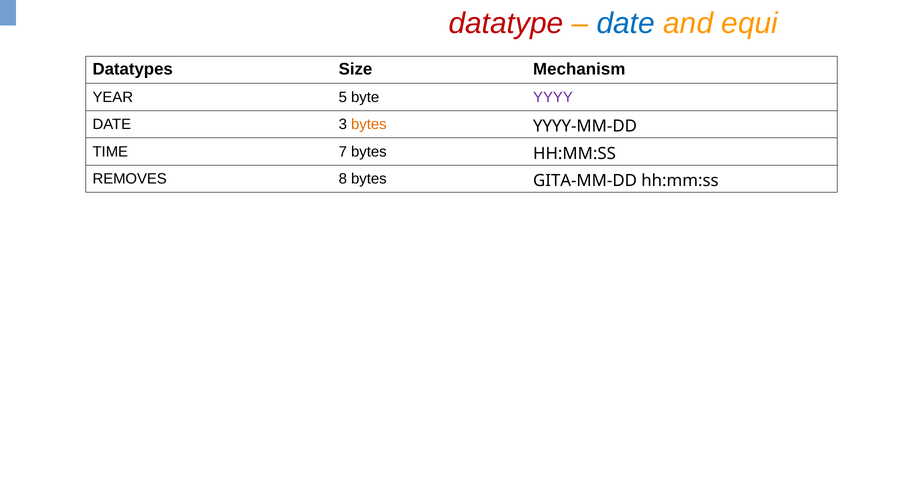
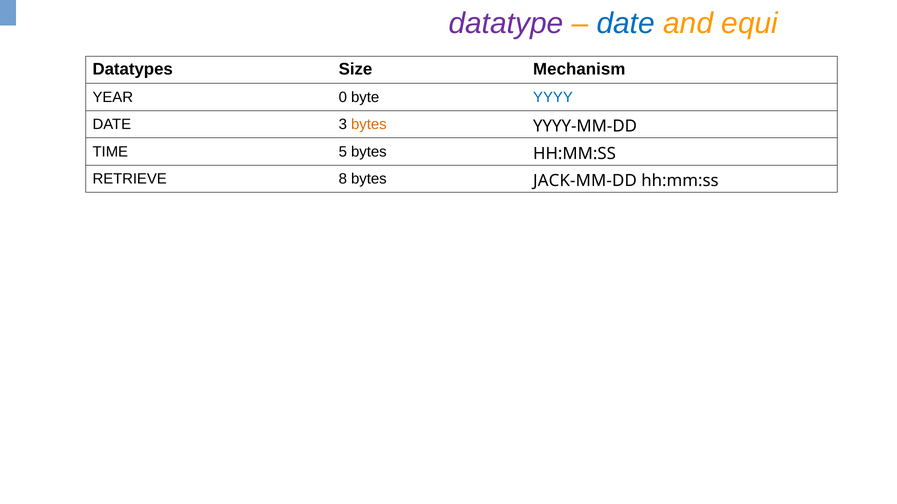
datatype colour: red -> purple (506, 23)
5: 5 -> 0 (343, 97)
YYYY colour: purple -> blue (553, 97)
7: 7 -> 5 (343, 152)
REMOVES: REMOVES -> RETRIEVE (130, 179)
GITA-MM-DD: GITA-MM-DD -> JACK-MM-DD (585, 181)
